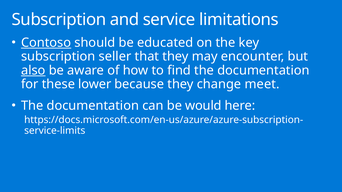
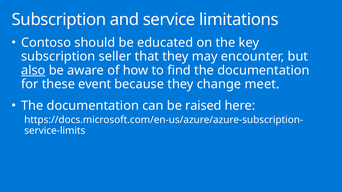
Contoso underline: present -> none (46, 43)
lower: lower -> event (95, 84)
would: would -> raised (203, 106)
